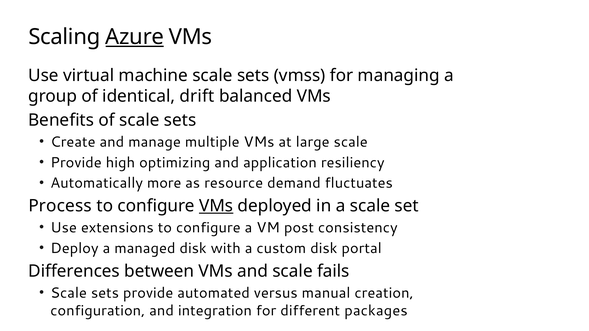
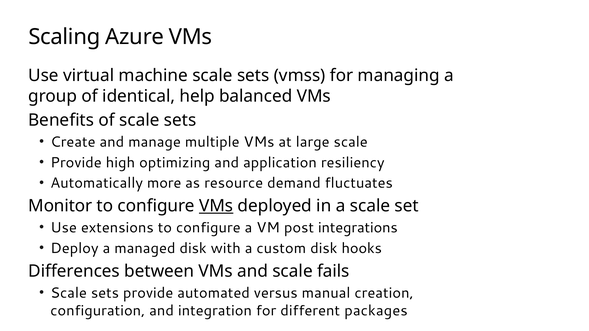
Azure underline: present -> none (135, 37)
drift: drift -> help (197, 96)
Process: Process -> Monitor (60, 206)
consistency: consistency -> integrations (358, 228)
portal: portal -> hooks (362, 249)
